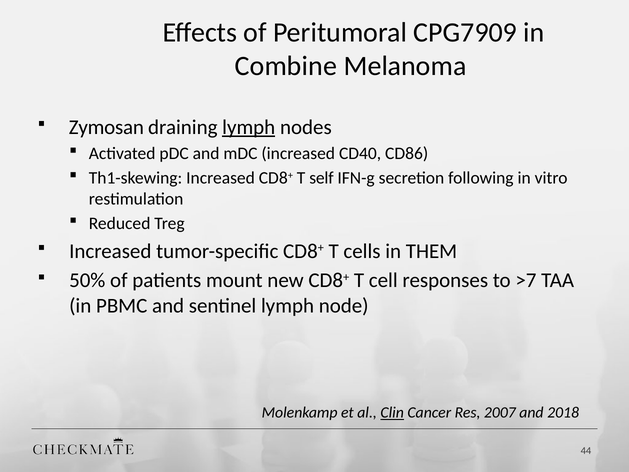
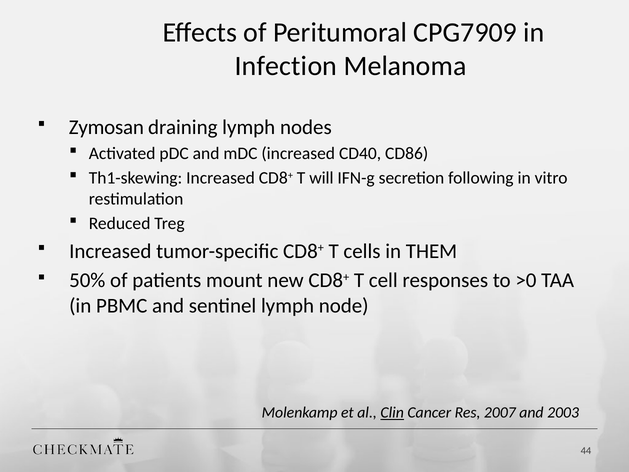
Combine: Combine -> Infection (286, 66)
lymph underline: present -> none (249, 127)
self: self -> will (321, 178)
>7: >7 -> >0 (526, 280)
2018: 2018 -> 2003 (563, 412)
